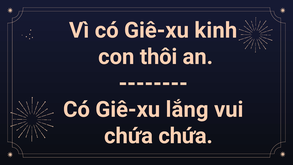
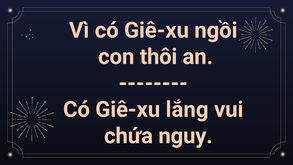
kinh: kinh -> ngồi (216, 30)
chứa chứa: chứa -> nguy (186, 136)
